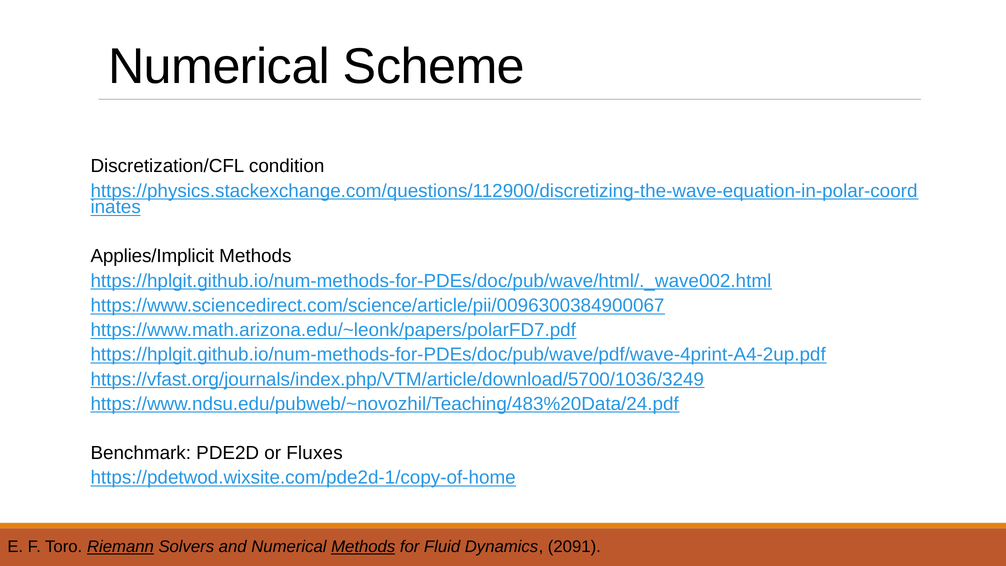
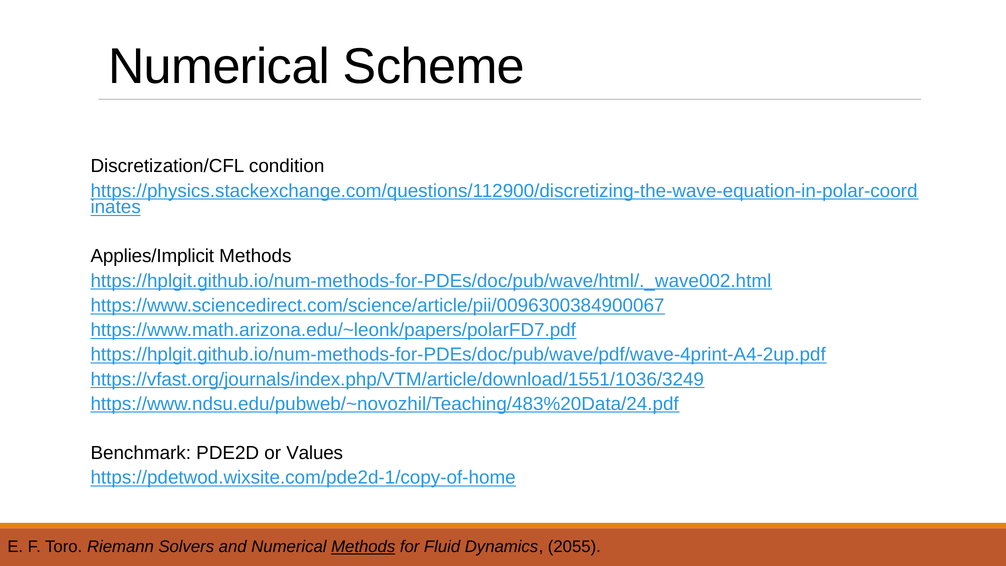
https://vfast.org/journals/index.php/VTM/article/download/5700/1036/3249: https://vfast.org/journals/index.php/VTM/article/download/5700/1036/3249 -> https://vfast.org/journals/index.php/VTM/article/download/1551/1036/3249 (397, 379)
Fluxes: Fluxes -> Values (315, 453)
Riemann underline: present -> none (120, 547)
2091: 2091 -> 2055 (574, 547)
